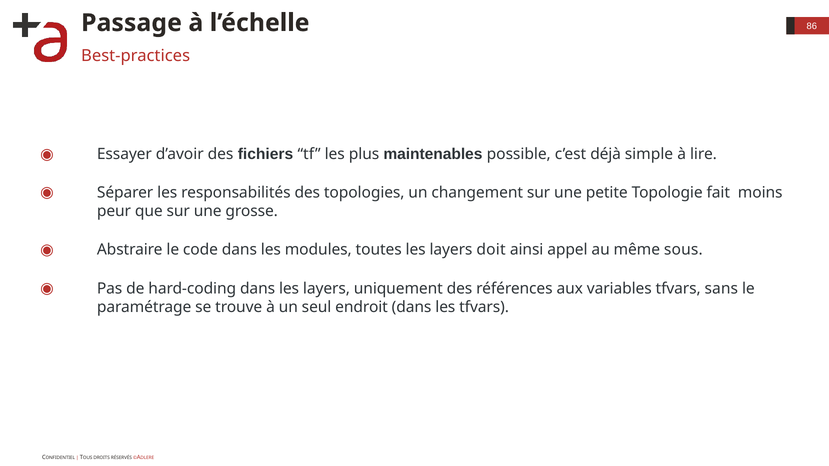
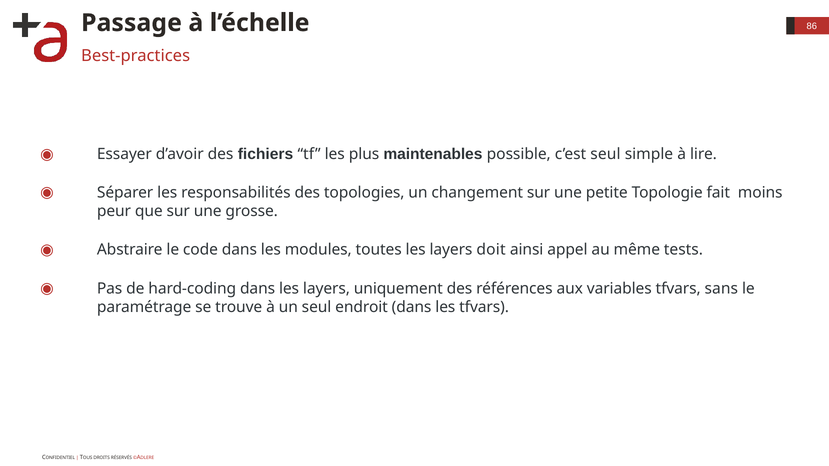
c’est déjà: déjà -> seul (605, 154)
sous: sous -> tests (683, 250)
